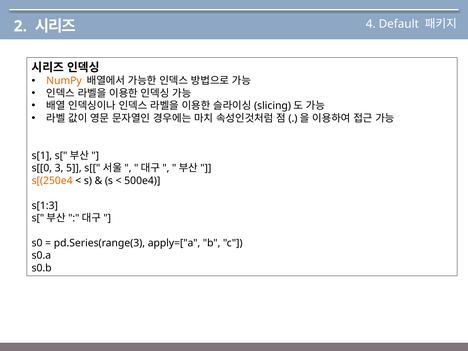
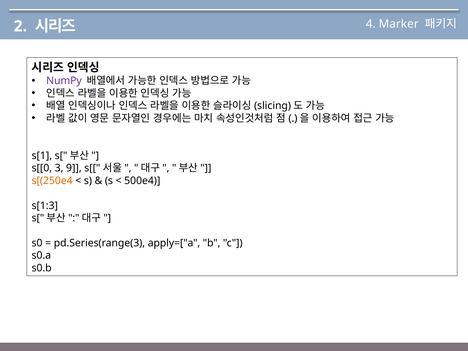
Default: Default -> Marker (399, 24)
NumPy colour: orange -> purple (64, 81)
5: 5 -> 9 (74, 168)
